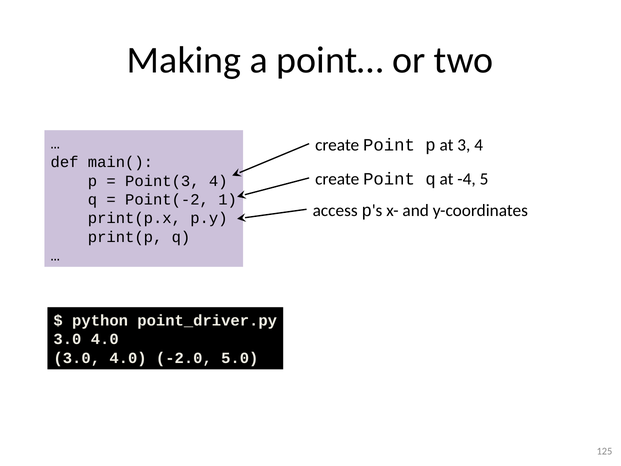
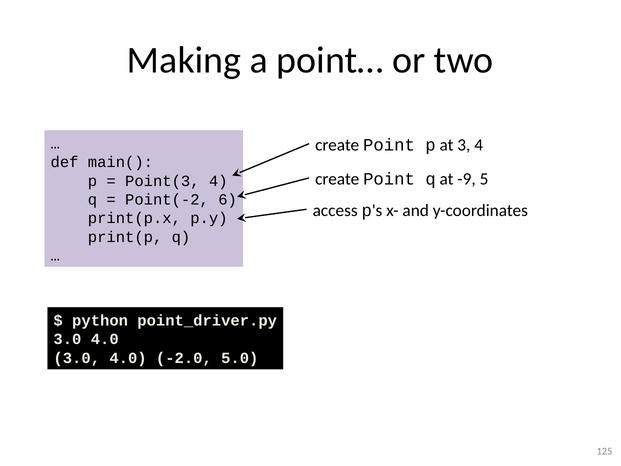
-4: -4 -> -9 (467, 179)
1: 1 -> 6 (228, 200)
